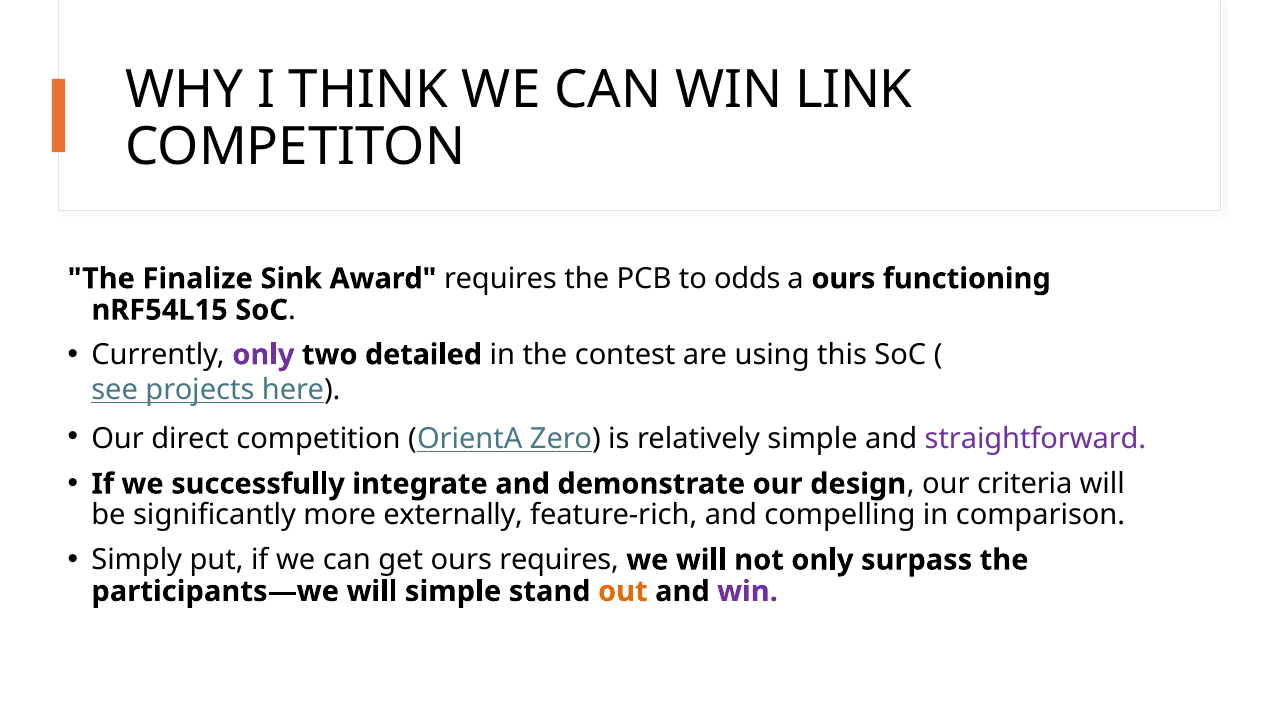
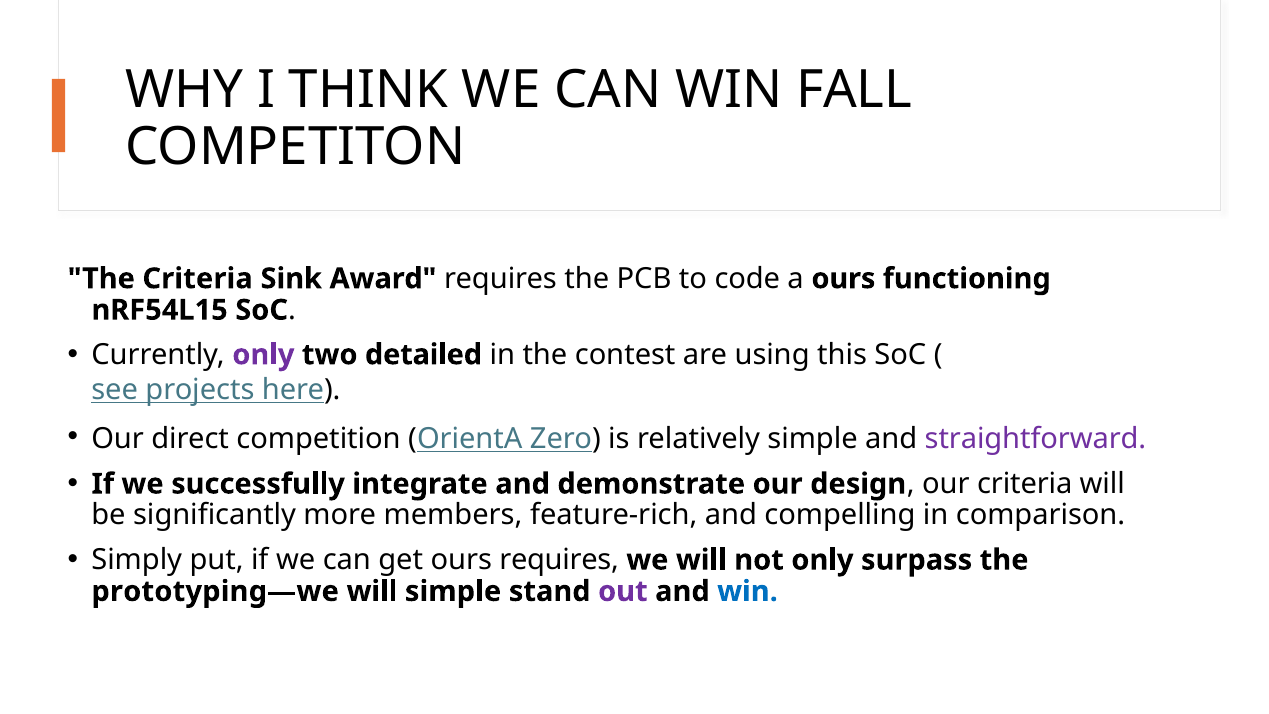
LINK: LINK -> FALL (854, 90)
The Finalize: Finalize -> Criteria (198, 279)
odds: odds -> code (747, 279)
externally: externally -> members (453, 515)
participants—we: participants—we -> prototyping—we (215, 591)
out colour: orange -> purple (623, 591)
win colour: purple -> blue (748, 591)
